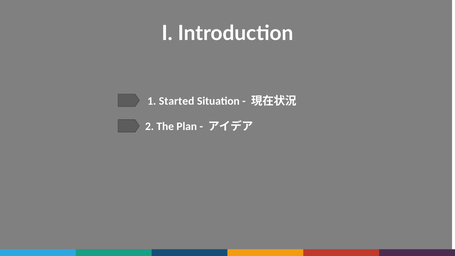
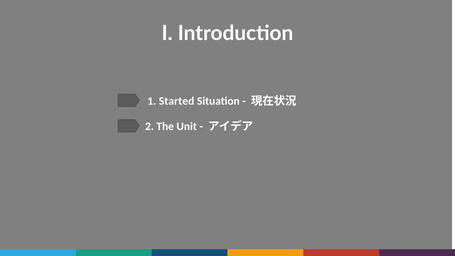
Plan: Plan -> Unit (187, 127)
